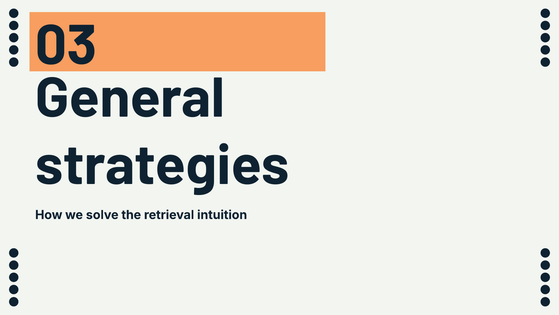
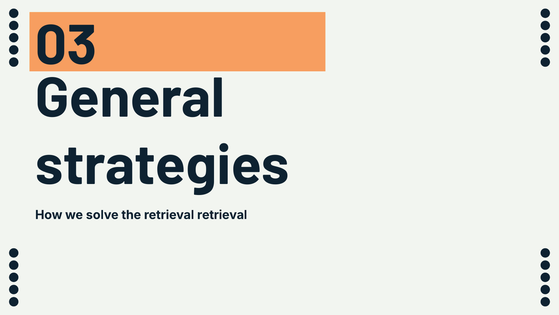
retrieval intuition: intuition -> retrieval (222, 215)
